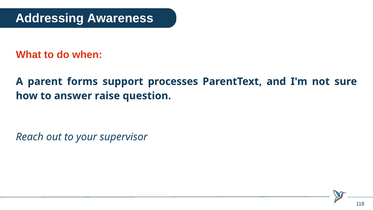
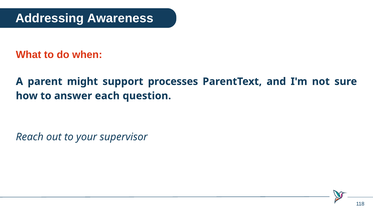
forms: forms -> might (82, 81)
raise: raise -> each (107, 96)
